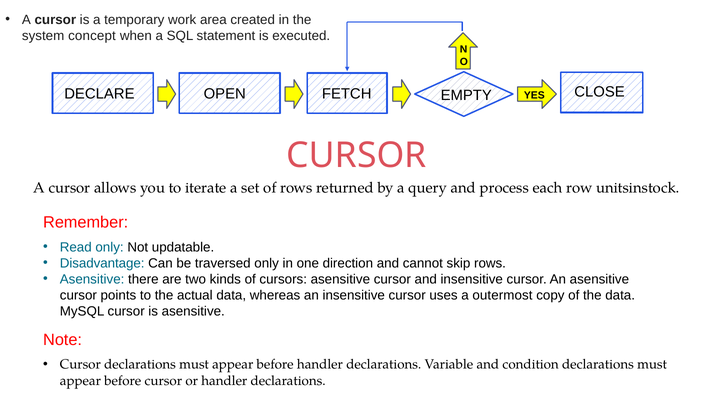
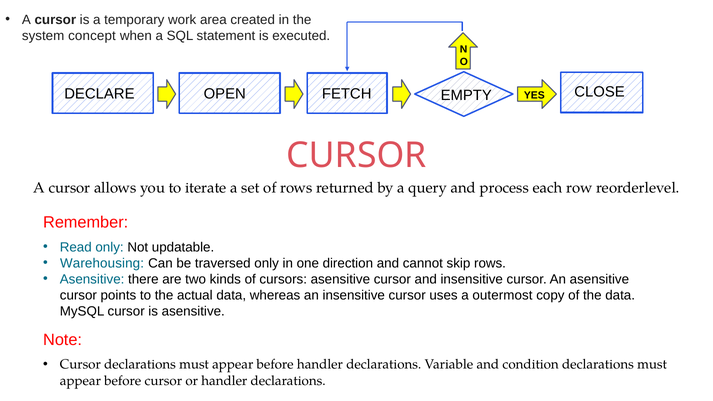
unitsinstock: unitsinstock -> reorderlevel (638, 188)
Disadvantage: Disadvantage -> Warehousing (102, 263)
